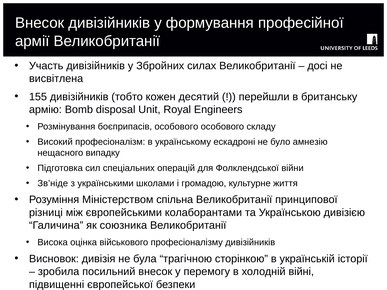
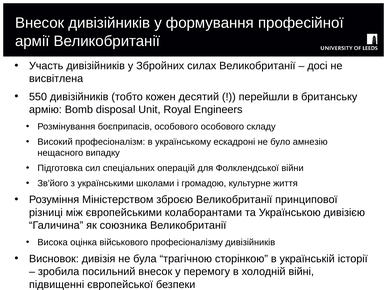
155: 155 -> 550 (38, 97)
Зв’ніде: Зв’ніде -> Зв’його (53, 183)
спільна: спільна -> зброєю (175, 200)
